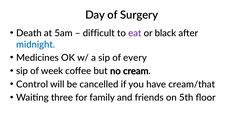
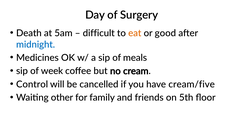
eat colour: purple -> orange (135, 33)
black: black -> good (165, 33)
every: every -> meals (135, 58)
cream/that: cream/that -> cream/five (192, 84)
three: three -> other (62, 98)
